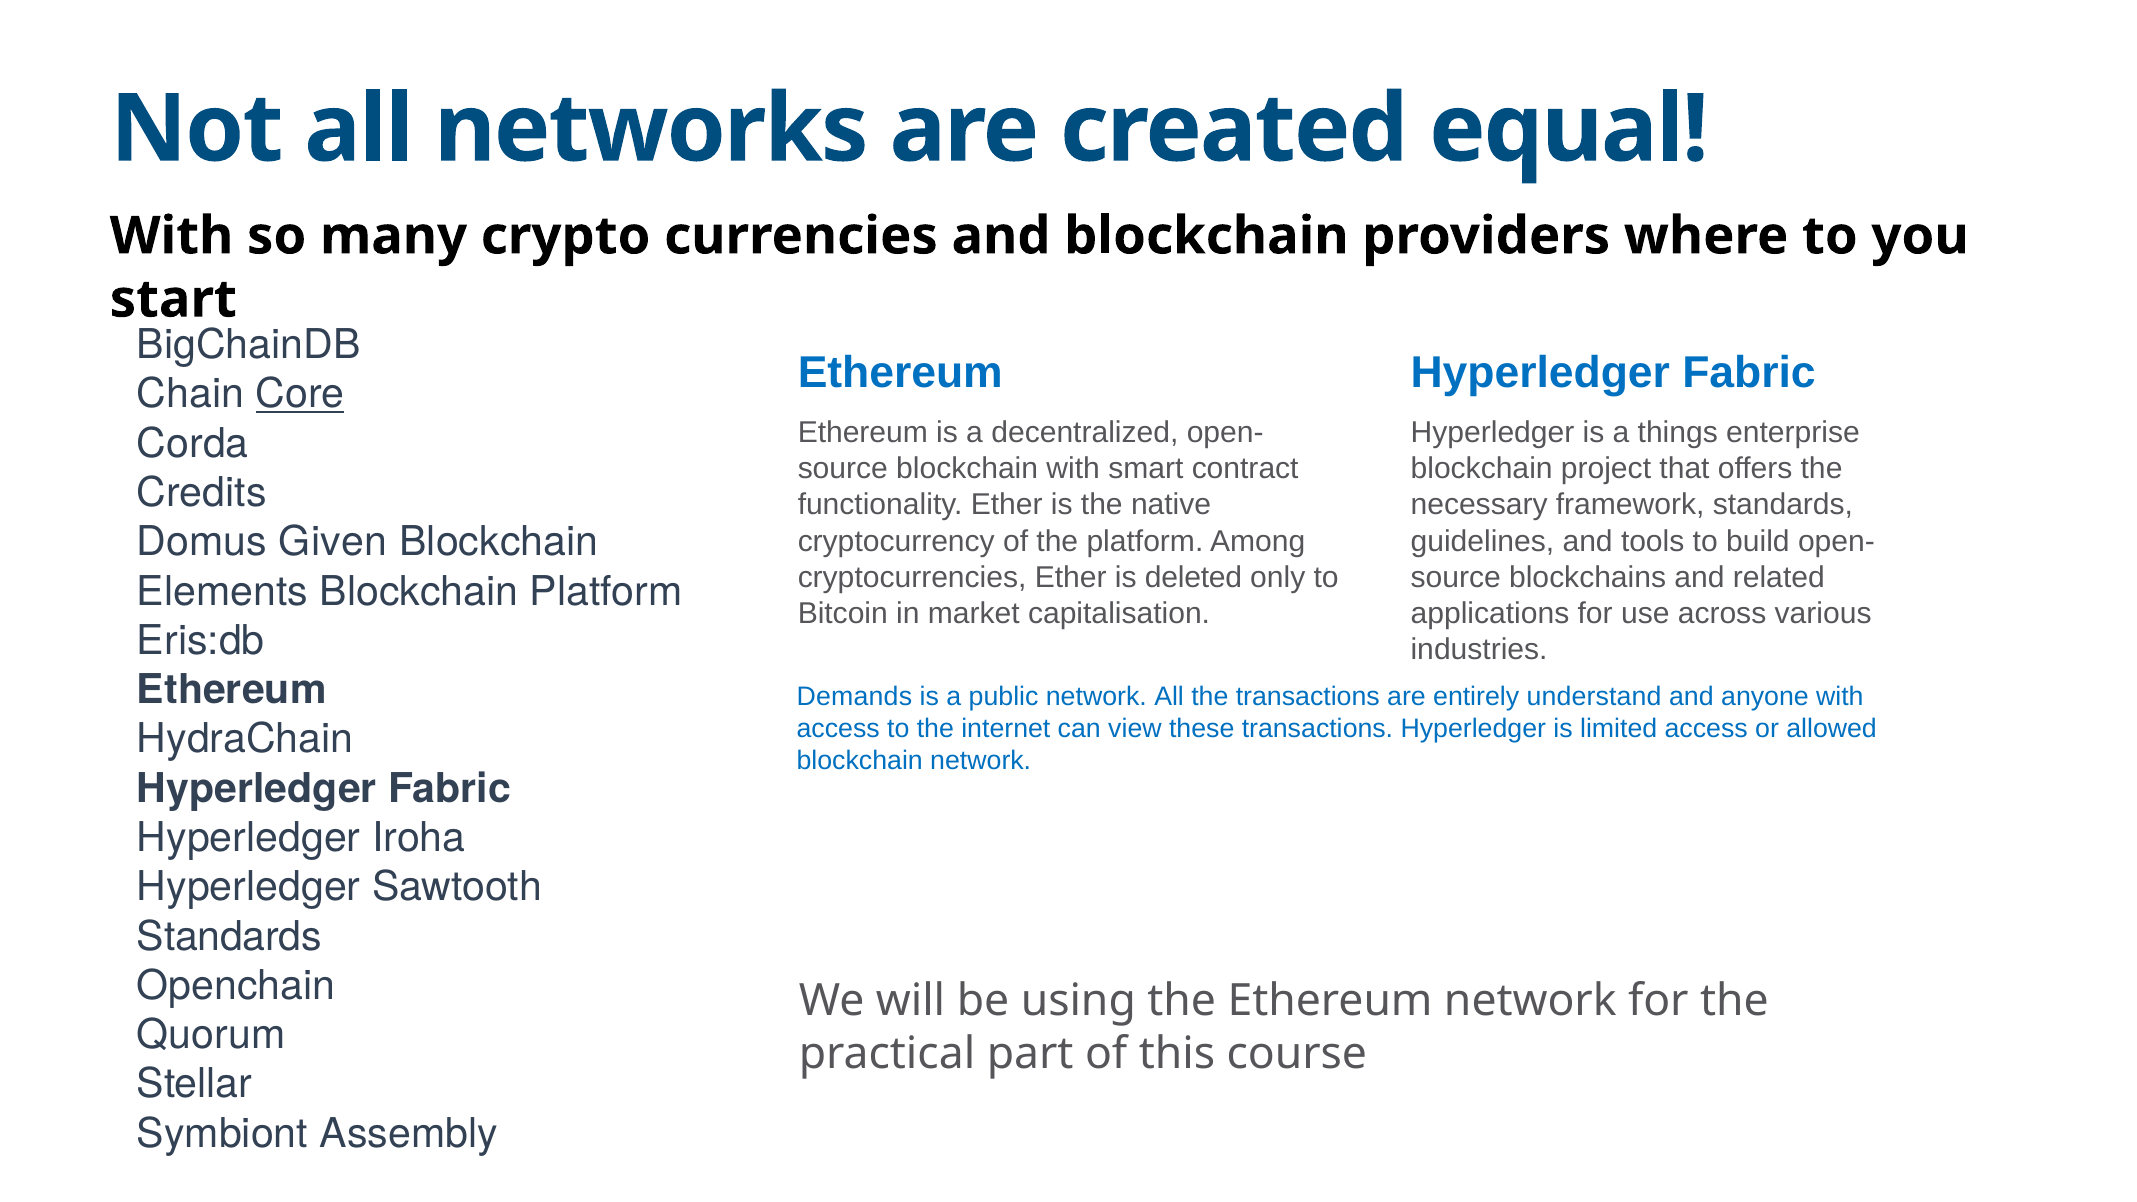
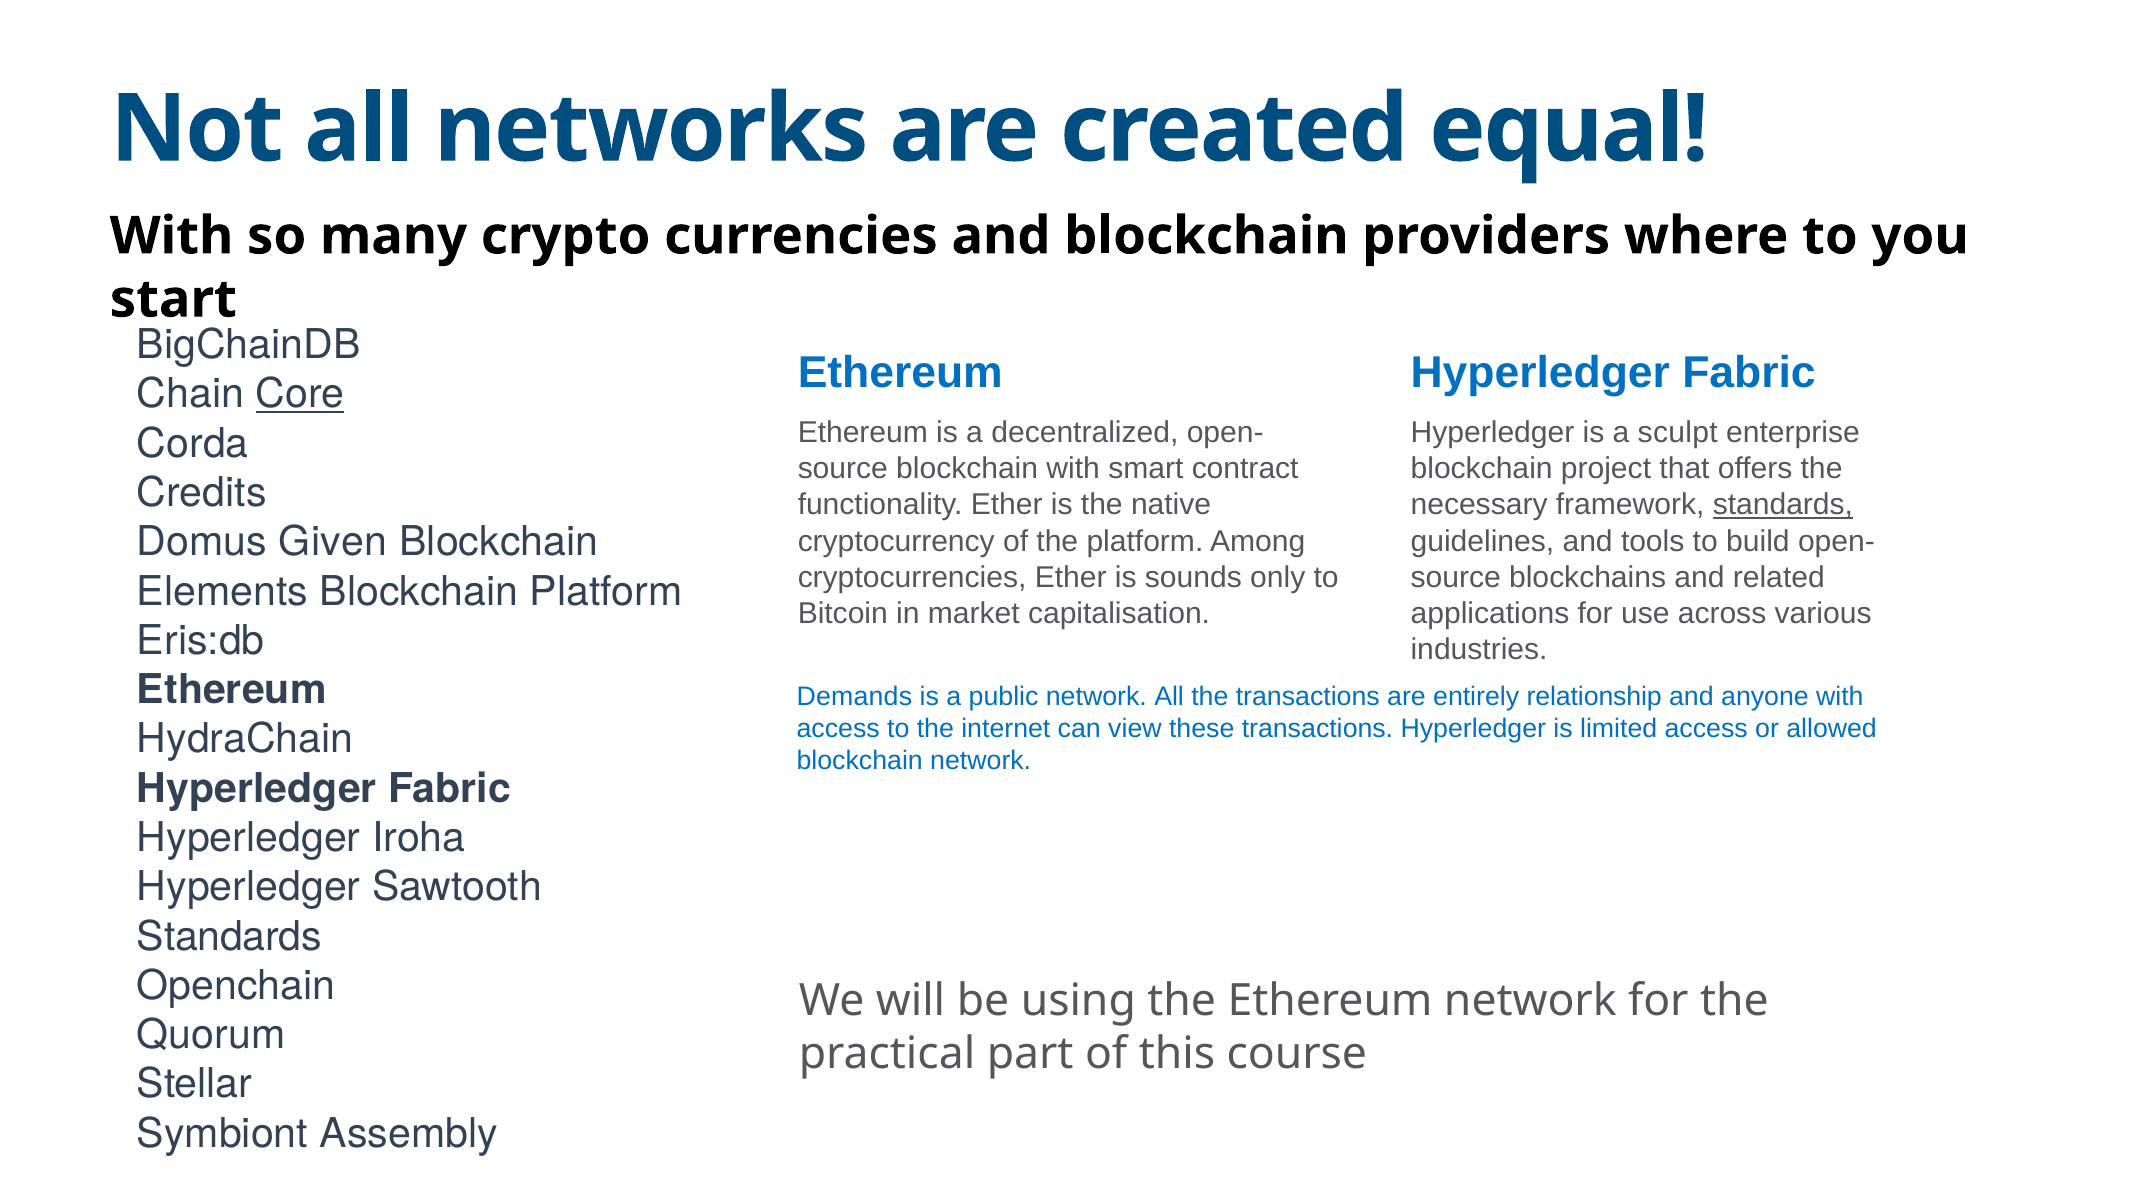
things: things -> sculpt (1678, 433)
standards underline: none -> present (1783, 505)
deleted: deleted -> sounds (1193, 577)
understand: understand -> relationship (1594, 696)
